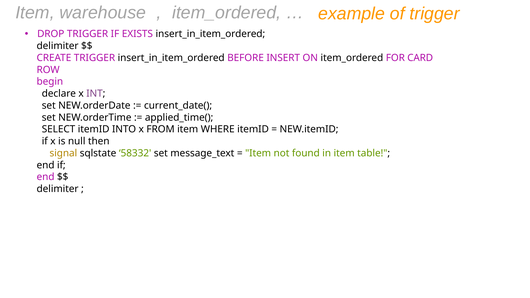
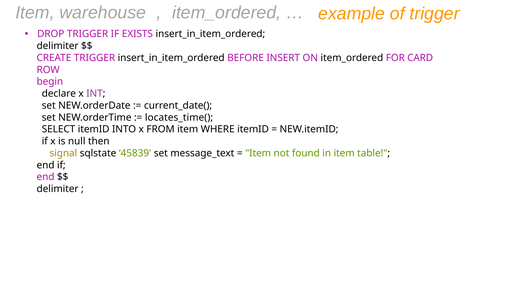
applied_time(: applied_time( -> locates_time( (179, 117)
58332: 58332 -> 45839 (135, 153)
